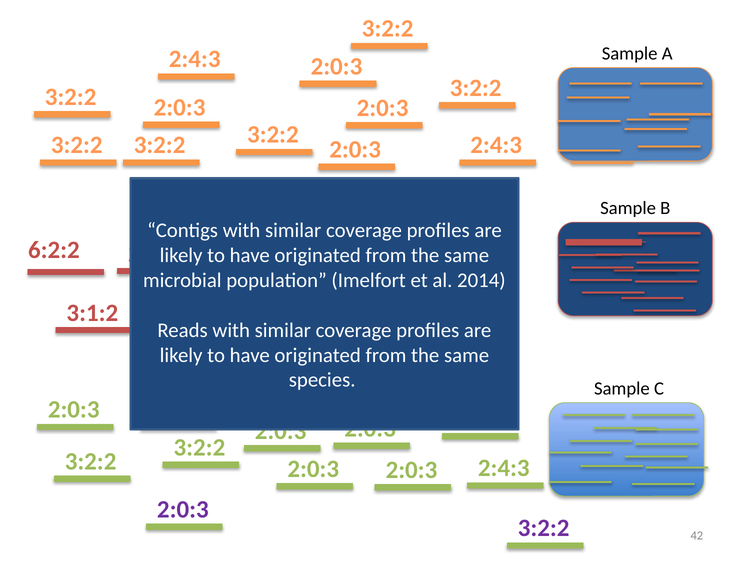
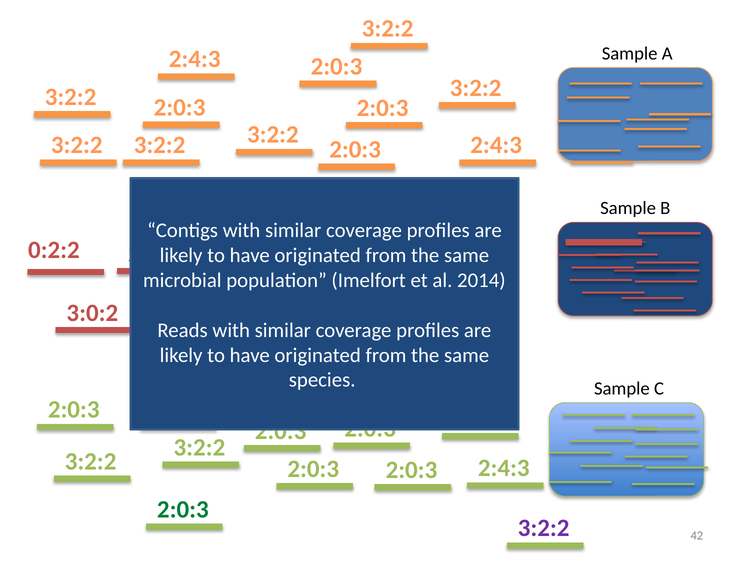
6:2:2: 6:2:2 -> 0:2:2 (54, 250)
3:1:2: 3:1:2 -> 3:0:2 (92, 313)
2:0:3 colour: purple -> green (183, 509)
